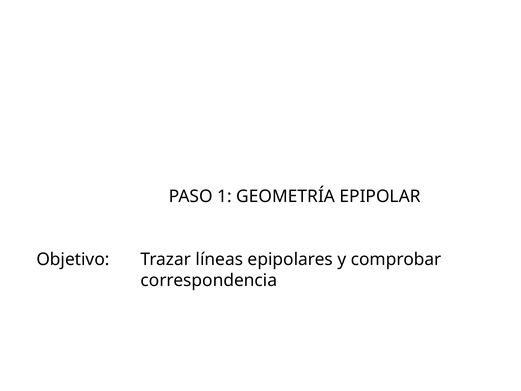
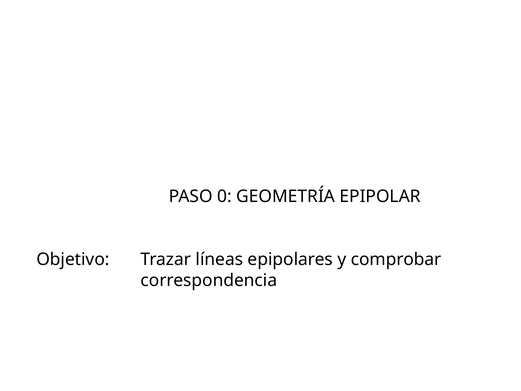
1: 1 -> 0 (225, 196)
